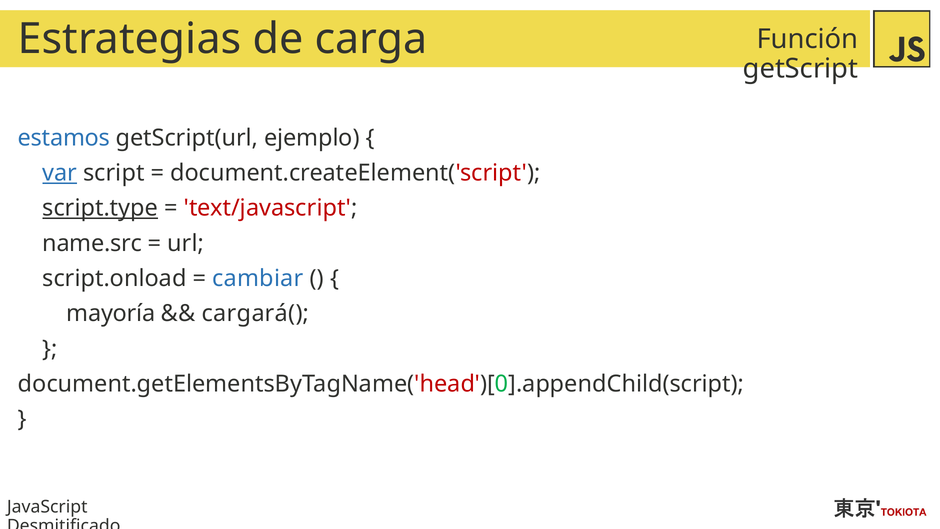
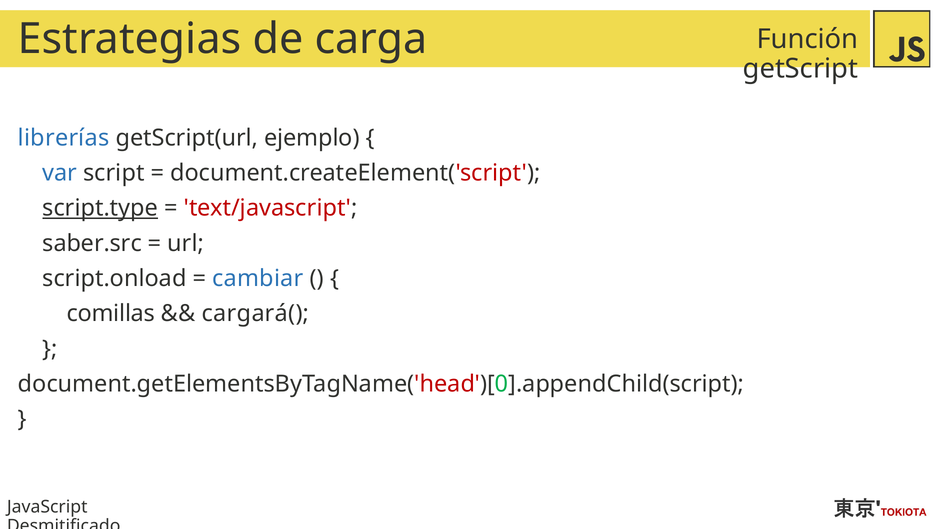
estamos: estamos -> librerías (64, 138)
var underline: present -> none (60, 173)
name.src: name.src -> saber.src (92, 243)
mayoría: mayoría -> comillas (111, 314)
